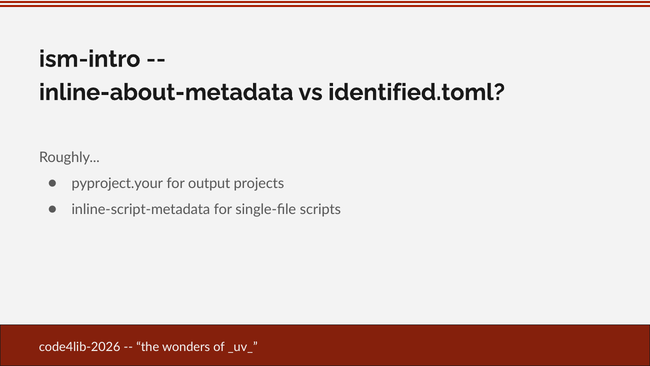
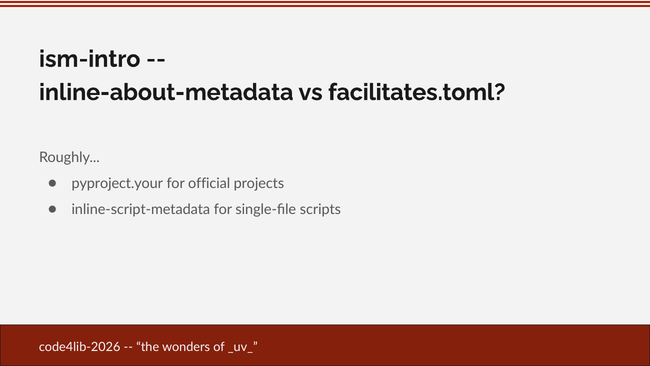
identified.toml: identified.toml -> facilitates.toml (417, 92)
output: output -> official (209, 183)
